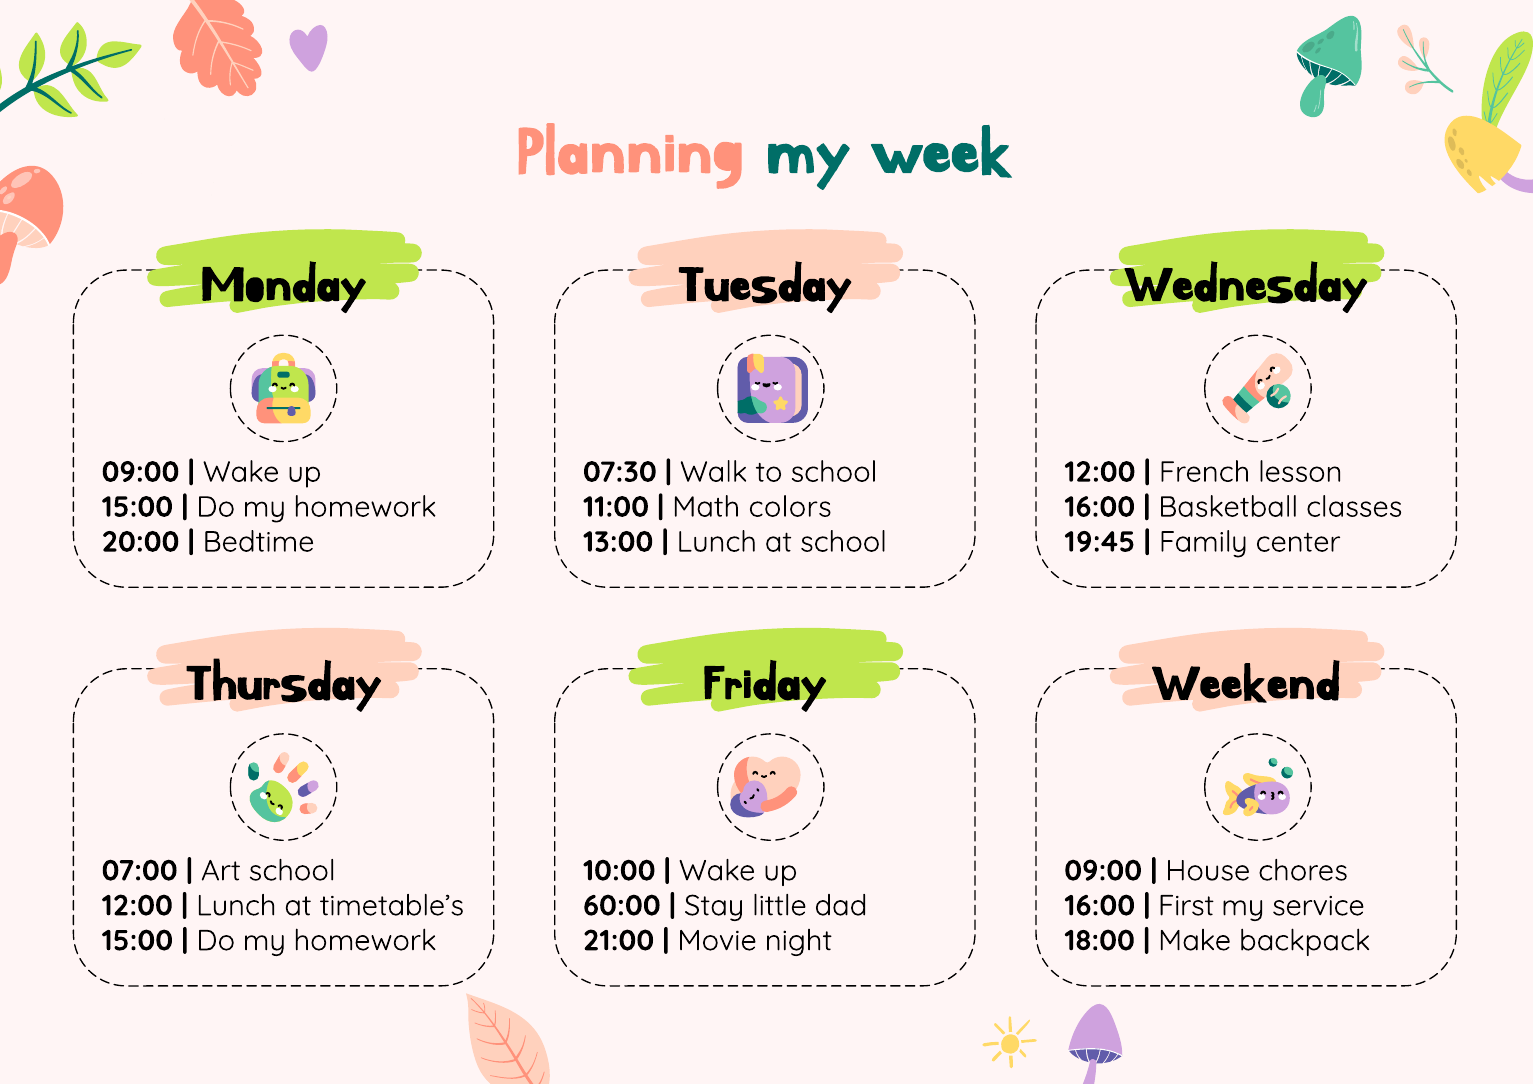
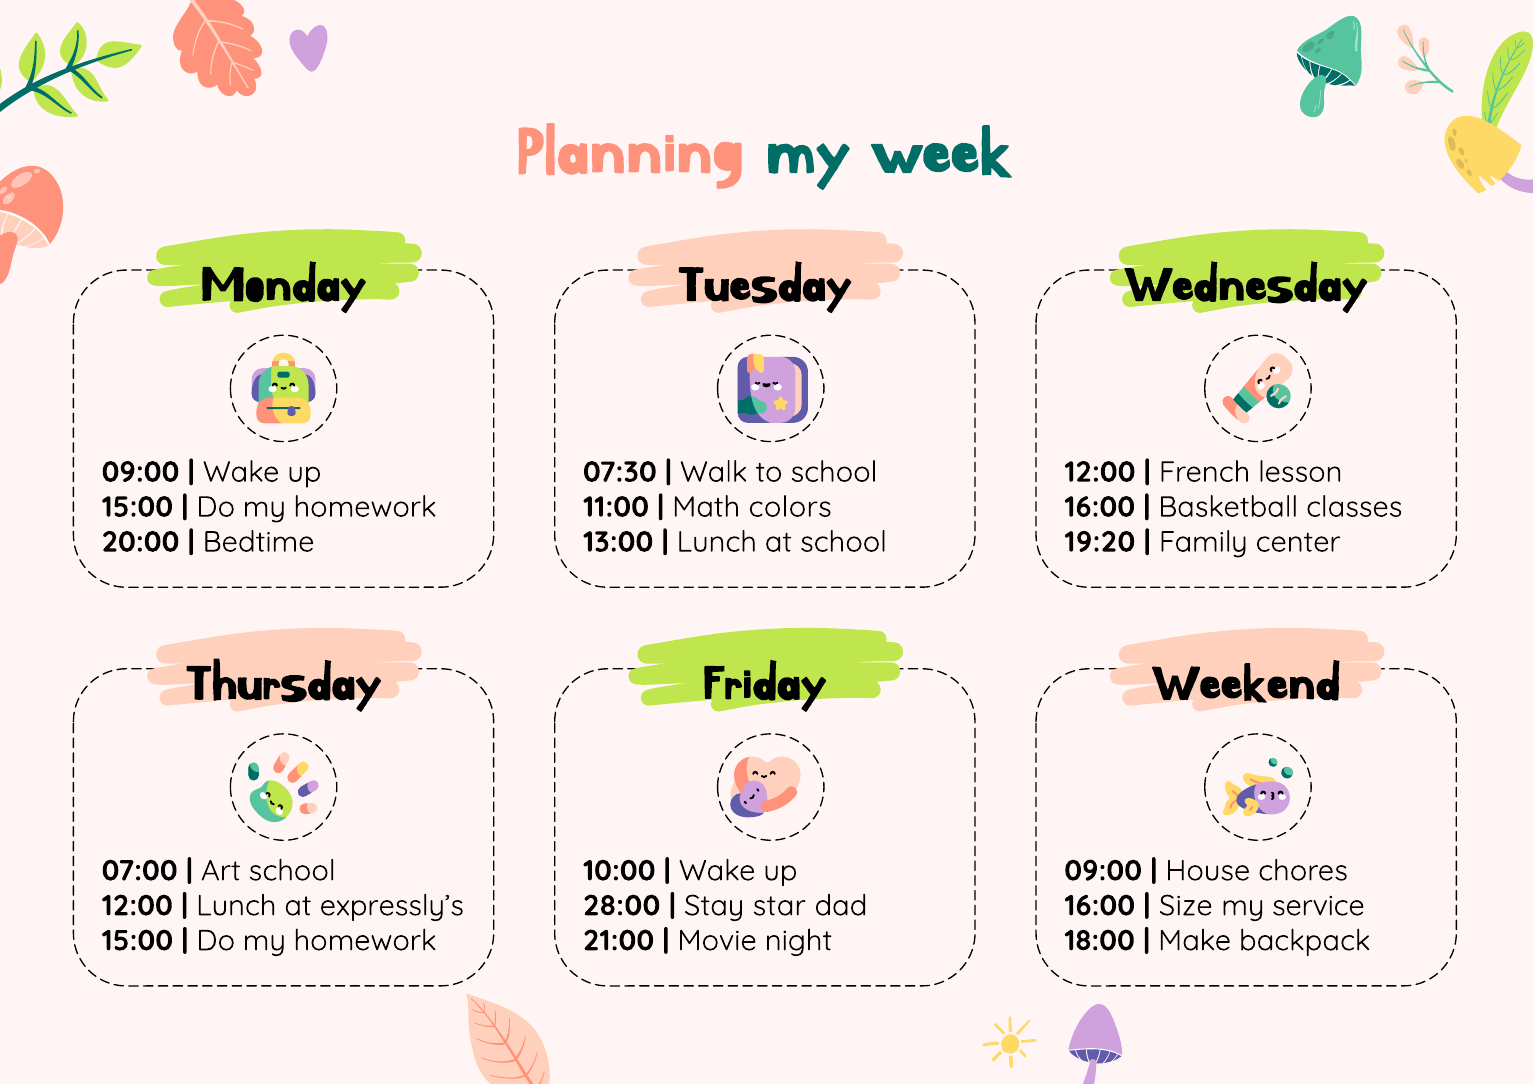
19:45: 19:45 -> 19:20 (1100, 542)
timetable’s: timetable’s -> expressly’s (392, 906)
60:00: 60:00 -> 28:00 (622, 906)
little: little -> star (779, 906)
First: First -> Size (1186, 906)
